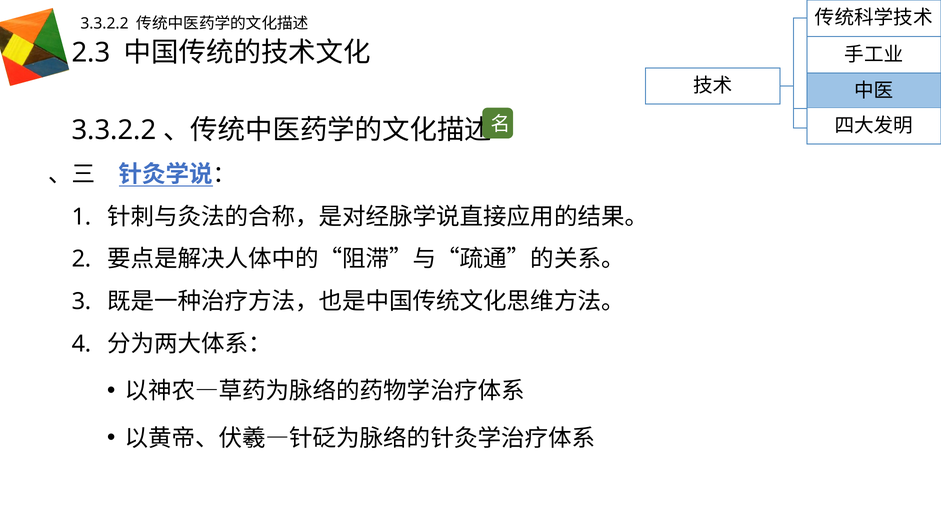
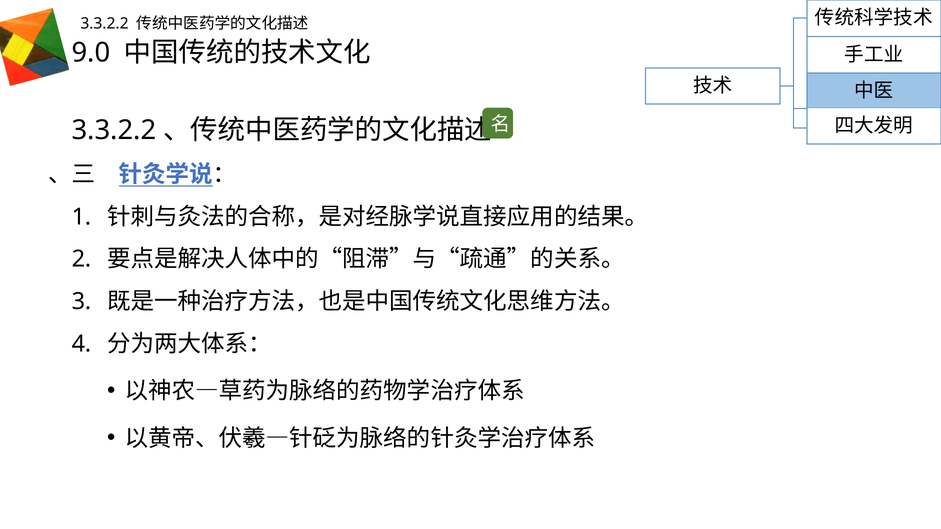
2.3: 2.3 -> 9.0 (91, 53)
